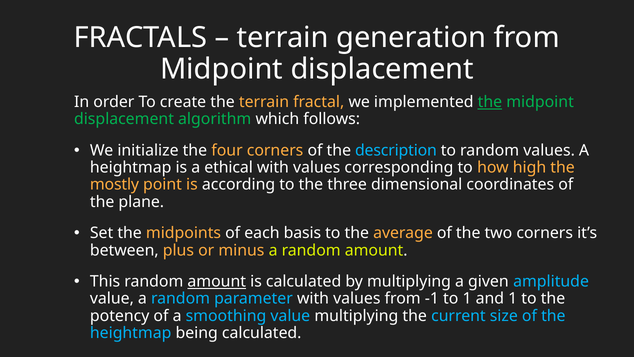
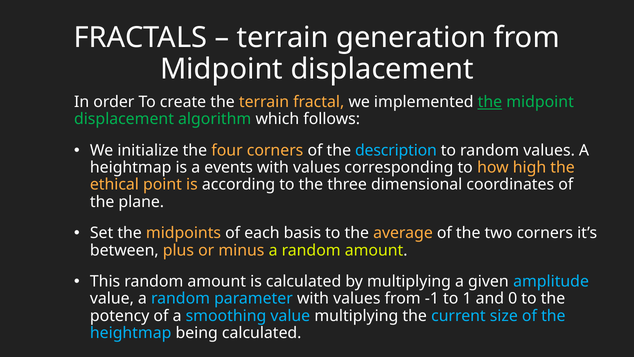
ethical: ethical -> events (229, 167)
mostly: mostly -> ethical (114, 185)
amount underline: present -> none (217, 281)
and 1: 1 -> 0 (513, 298)
